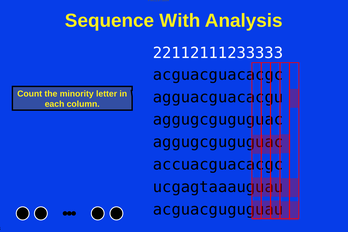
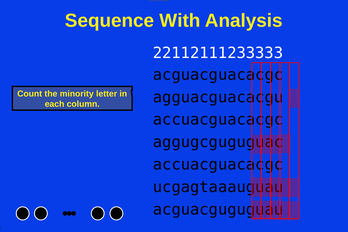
aggugcguguguac: aggugcguguguac -> accuacguacacgc (218, 120)
